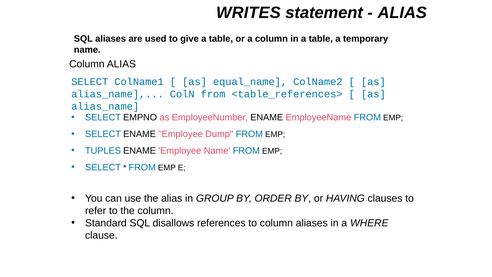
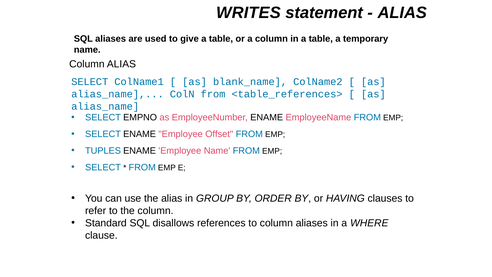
equal_name: equal_name -> blank_name (250, 82)
Dump: Dump -> Offset (219, 134)
